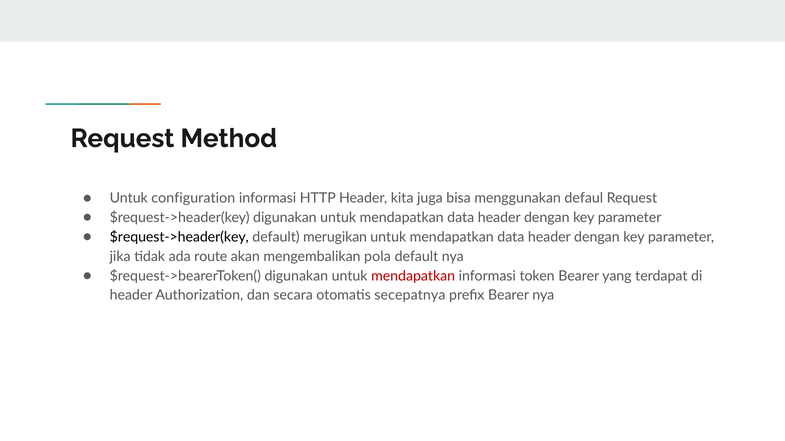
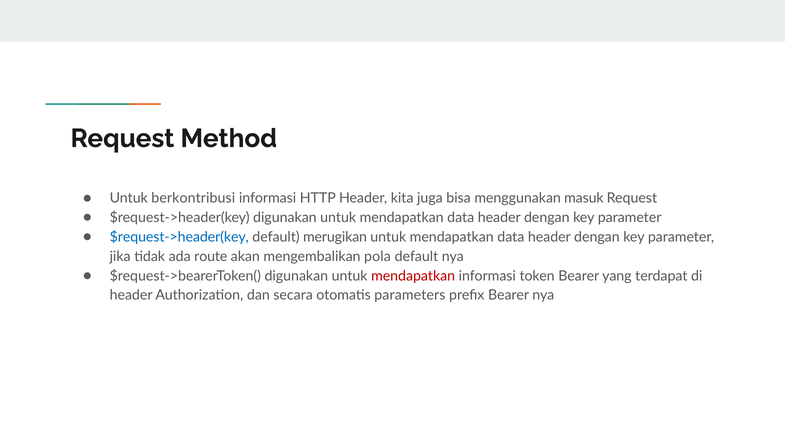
configuration: configuration -> berkontribusi (193, 198)
defaul: defaul -> masuk (584, 198)
$request->header(key colour: black -> blue (179, 237)
secepatnya: secepatnya -> parameters (410, 296)
